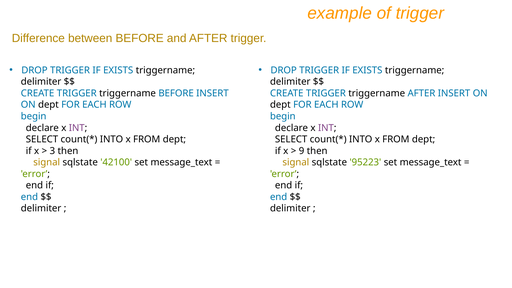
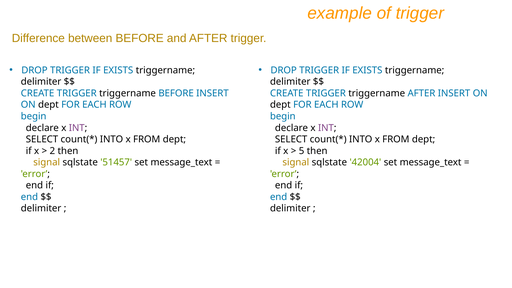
3: 3 -> 2 (52, 151)
9: 9 -> 5 (302, 151)
42100: 42100 -> 51457 (116, 162)
95223: 95223 -> 42004 (365, 162)
